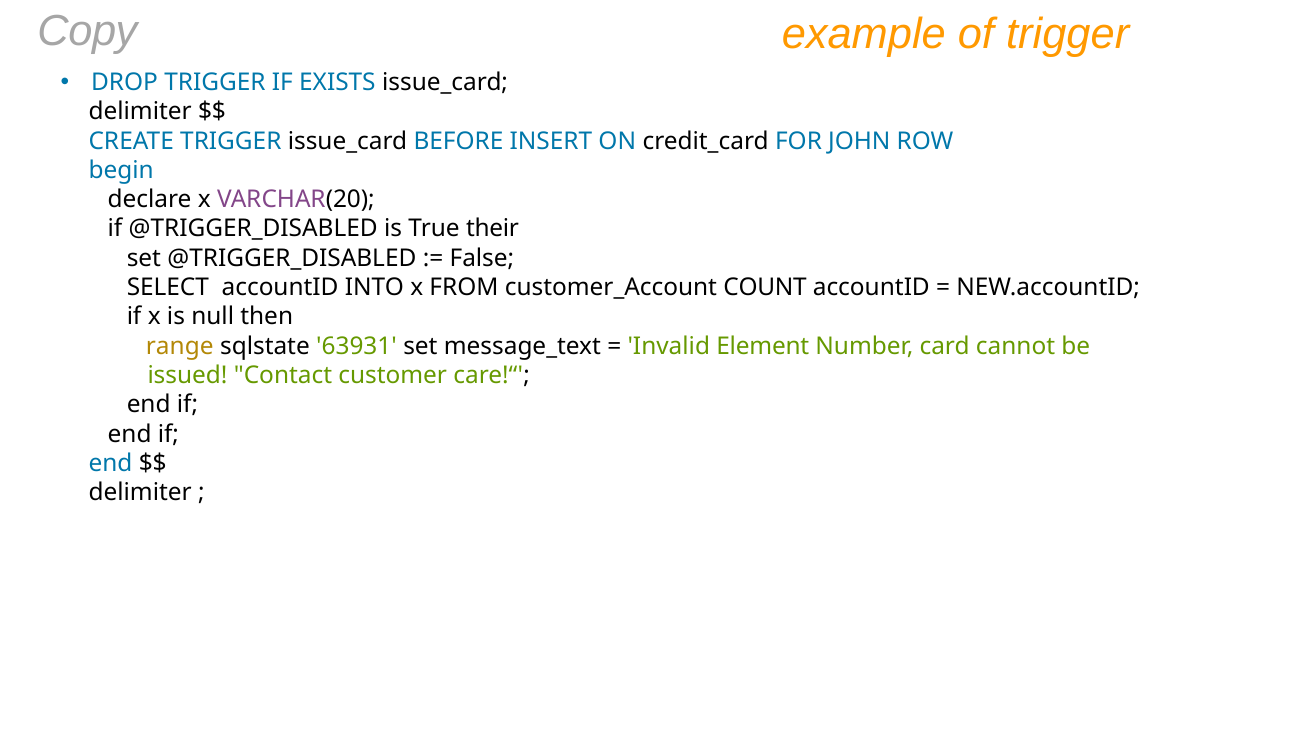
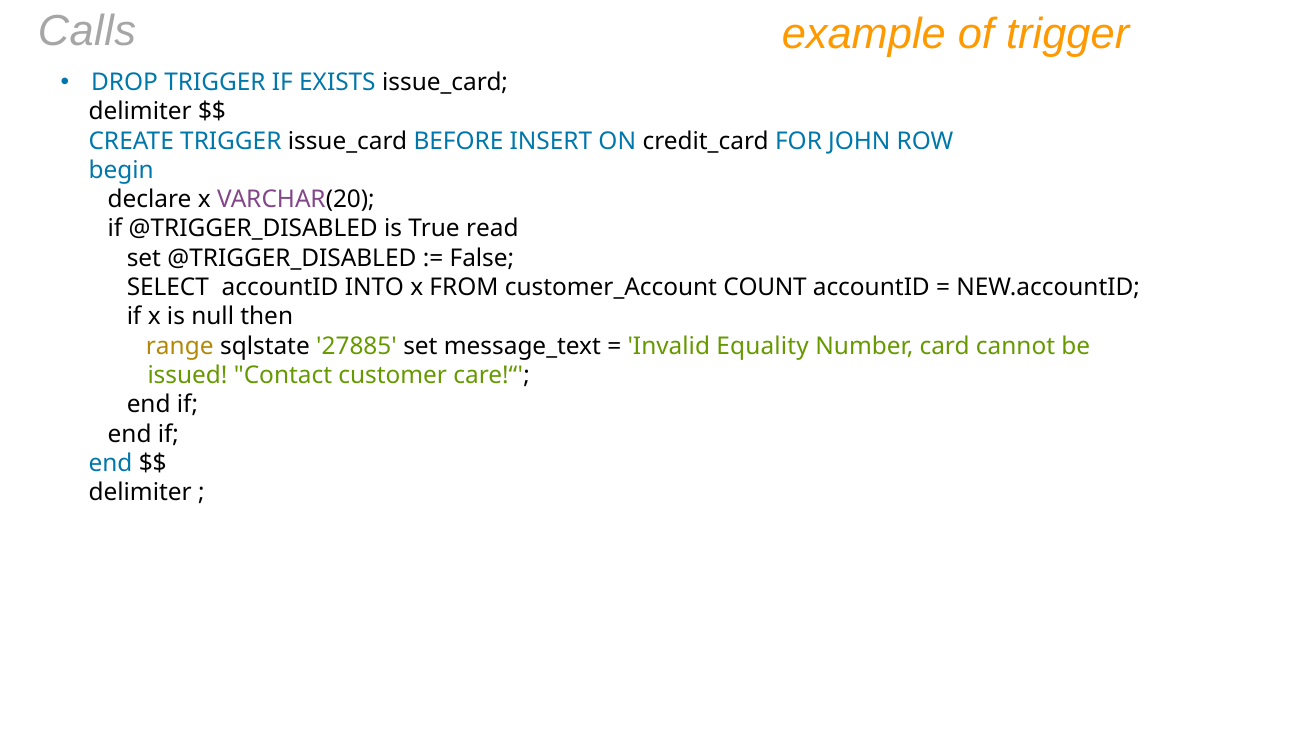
Copy: Copy -> Calls (87, 31)
their: their -> read (492, 229)
63931: 63931 -> 27885 (357, 346)
Element: Element -> Equality (763, 346)
